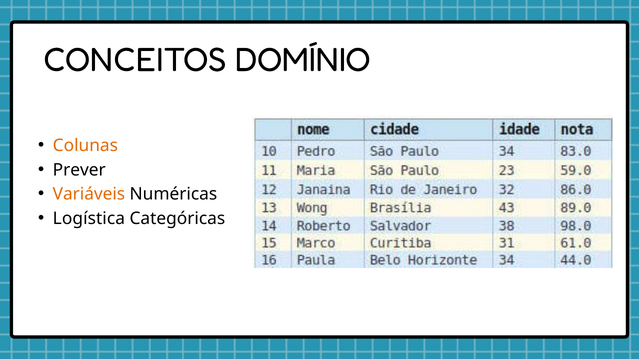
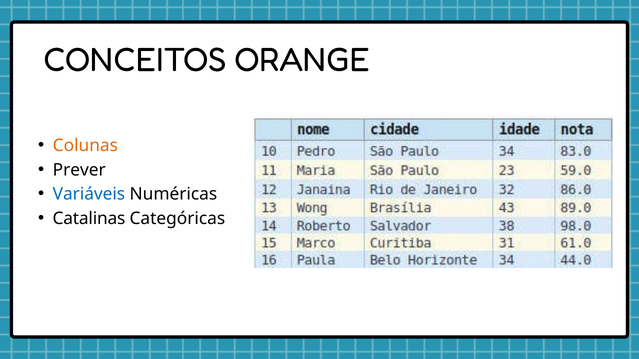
DOMÍNIO: DOMÍNIO -> ORANGE (302, 60)
Variáveis colour: orange -> blue (89, 194)
Logística: Logística -> Catalinas (89, 219)
